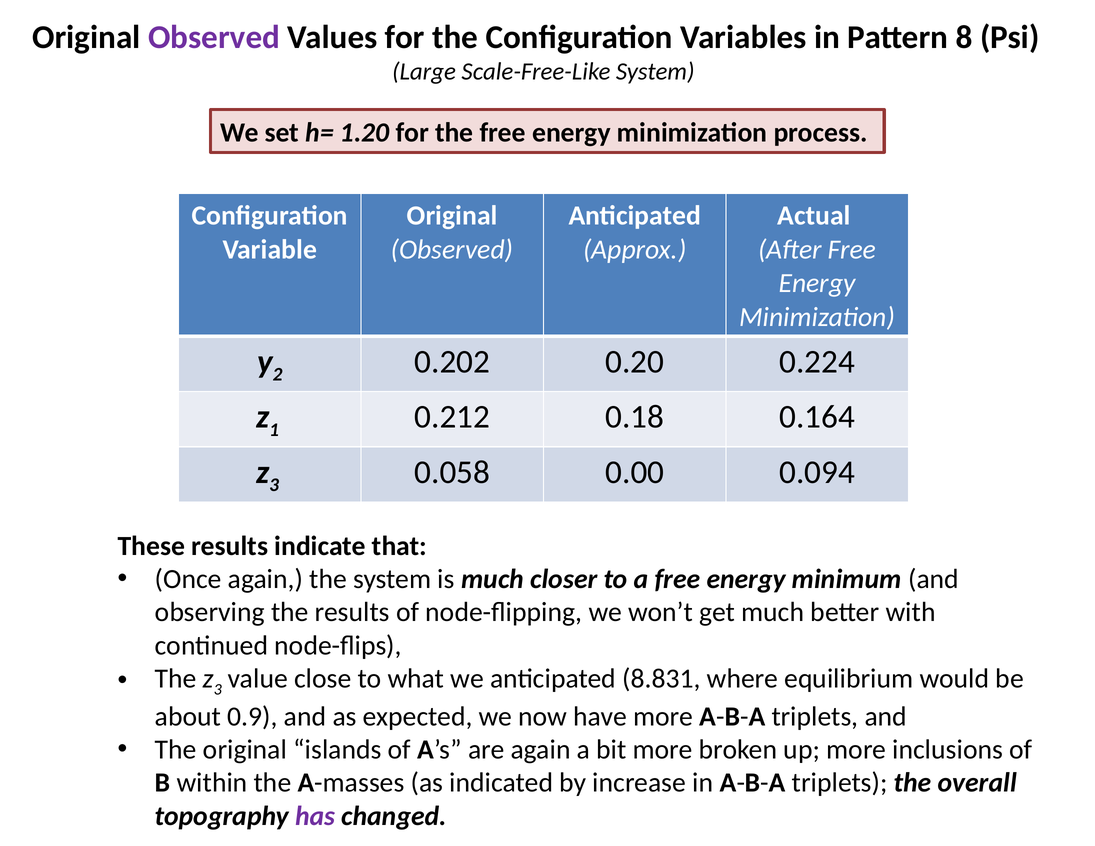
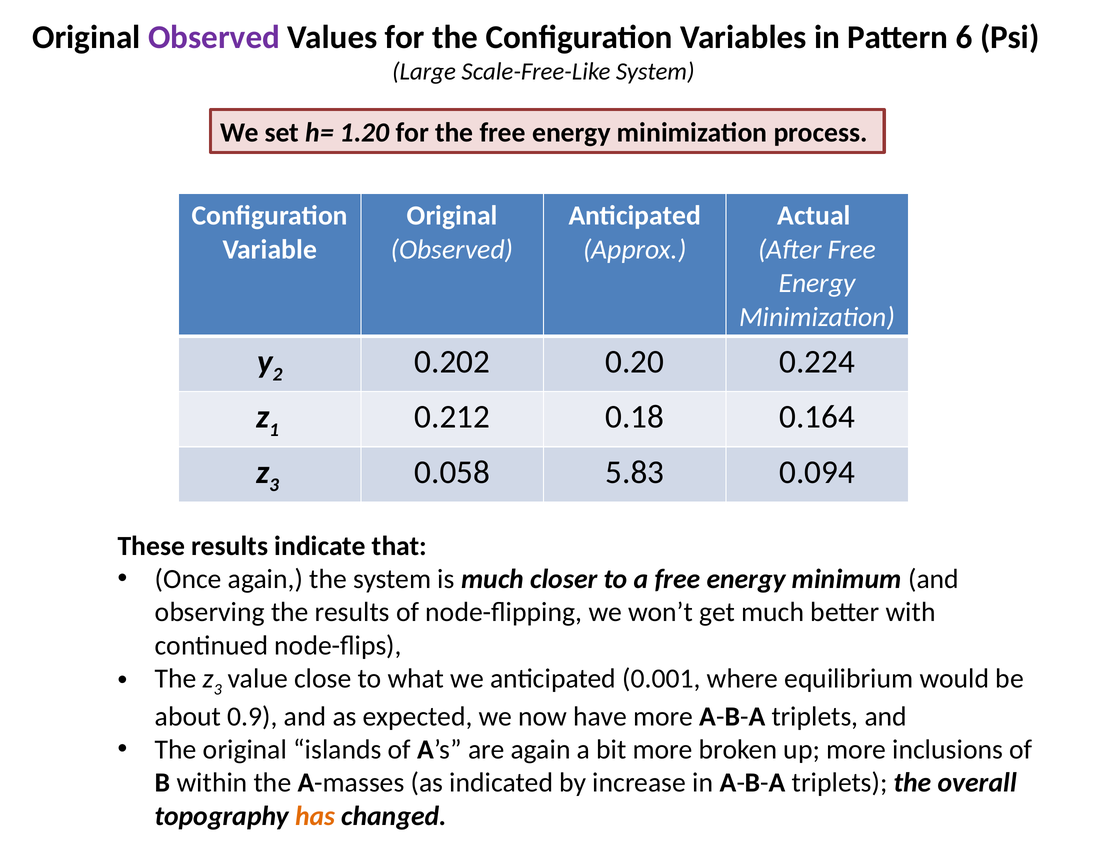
8: 8 -> 6 (964, 37)
0.00: 0.00 -> 5.83 (635, 472)
8.831: 8.831 -> 0.001 (661, 679)
has colour: purple -> orange (315, 816)
